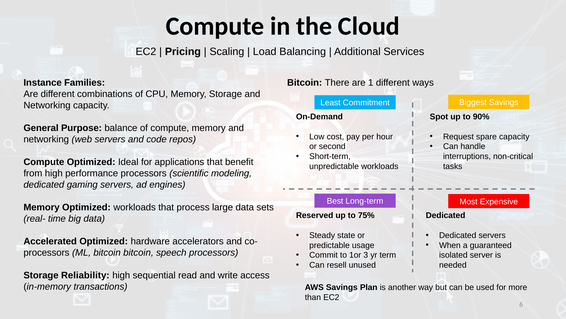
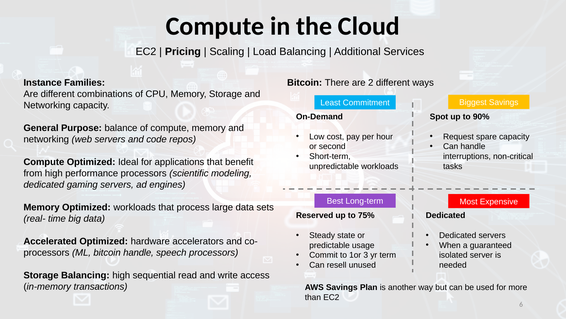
1: 1 -> 2 (371, 83)
bitcoin bitcoin: bitcoin -> handle (138, 252)
Storage Reliability: Reliability -> Balancing (85, 275)
